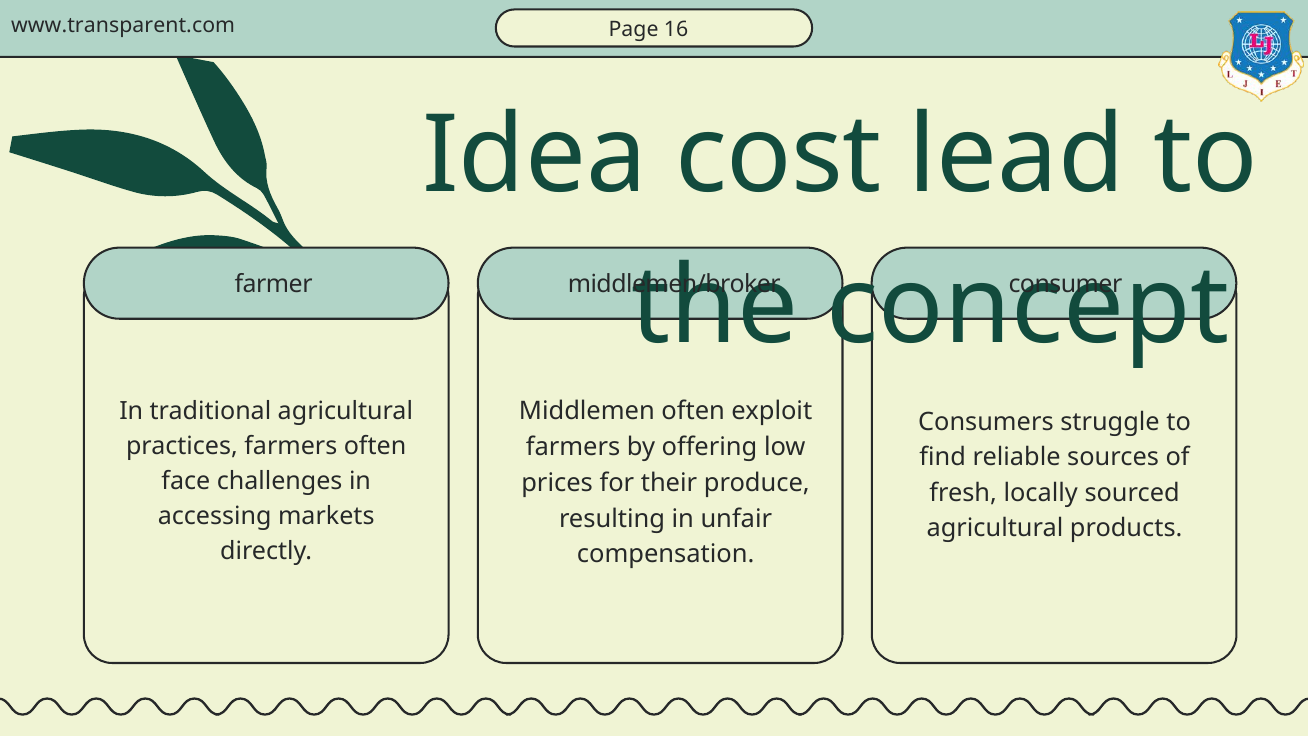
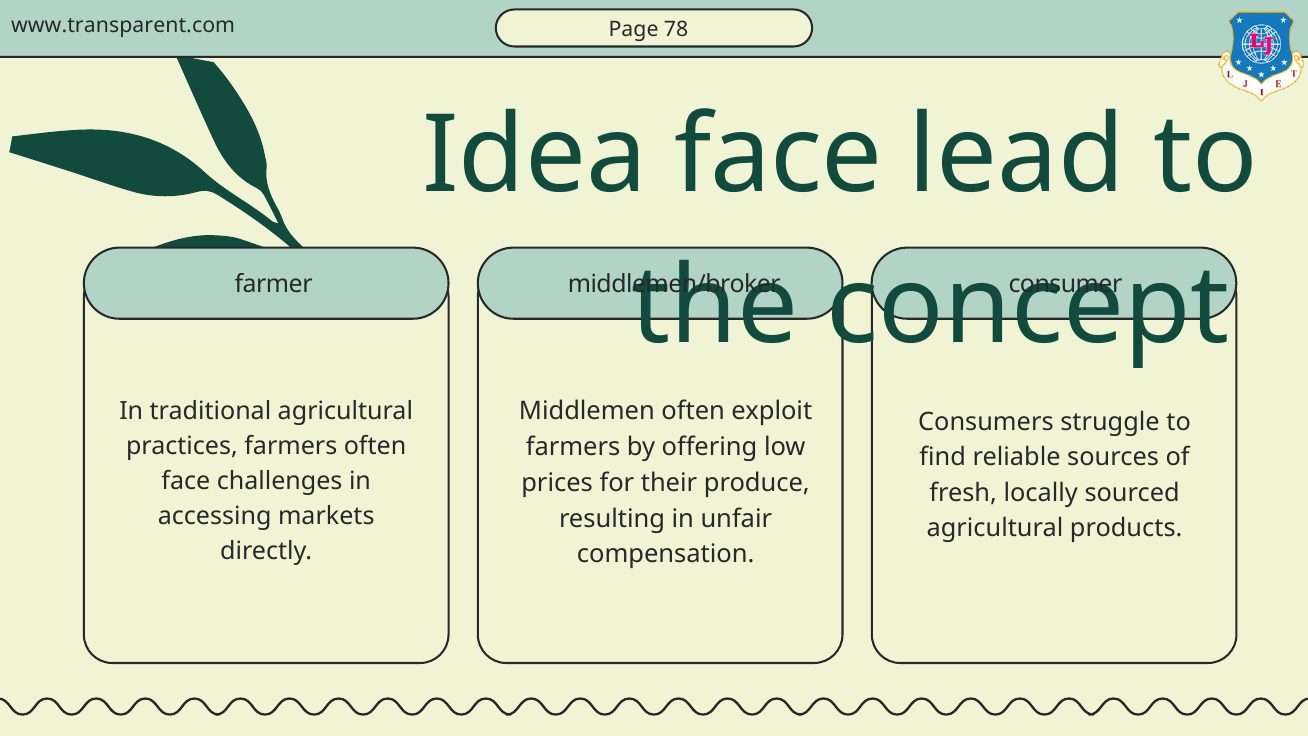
16: 16 -> 78 (676, 30)
Idea cost: cost -> face (779, 155)
